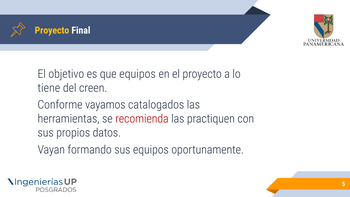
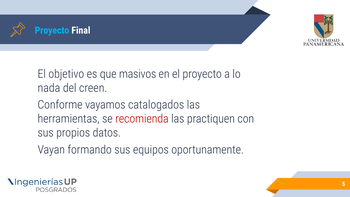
Proyecto colour: yellow -> light blue (52, 30)
que equipos: equipos -> masivos (138, 74)
tiene: tiene -> nada (49, 88)
